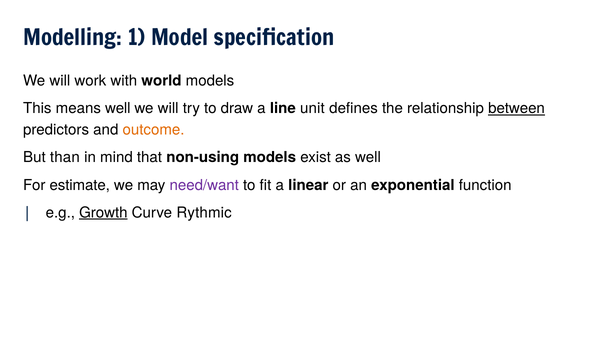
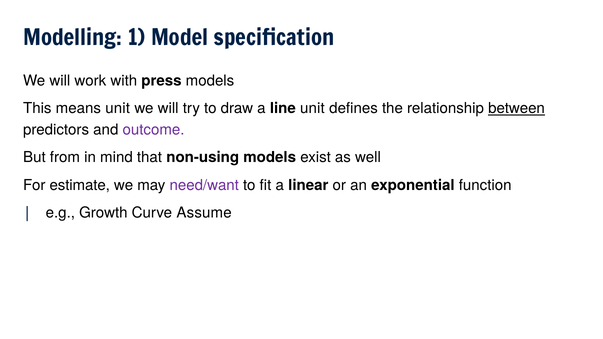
world: world -> press (161, 81)
means well: well -> unit (118, 109)
outcome colour: orange -> purple (154, 130)
than: than -> from (65, 158)
Growth underline: present -> none (103, 213)
Rythmic: Rythmic -> Assume (204, 213)
